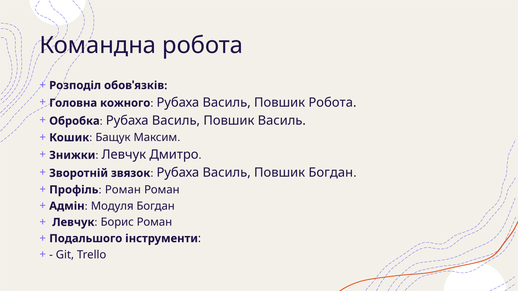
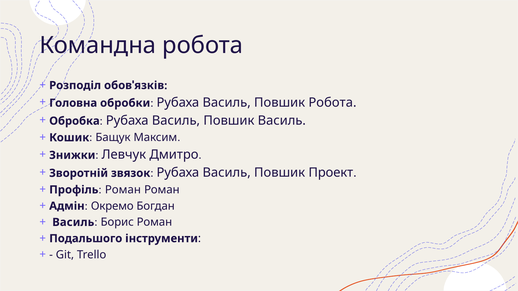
кожного: кожного -> обробки (125, 103)
Повшик Богдан: Богдан -> Проект (331, 173)
Модуля: Модуля -> Окремо (112, 206)
Левчук: Левчук -> Василь (73, 223)
